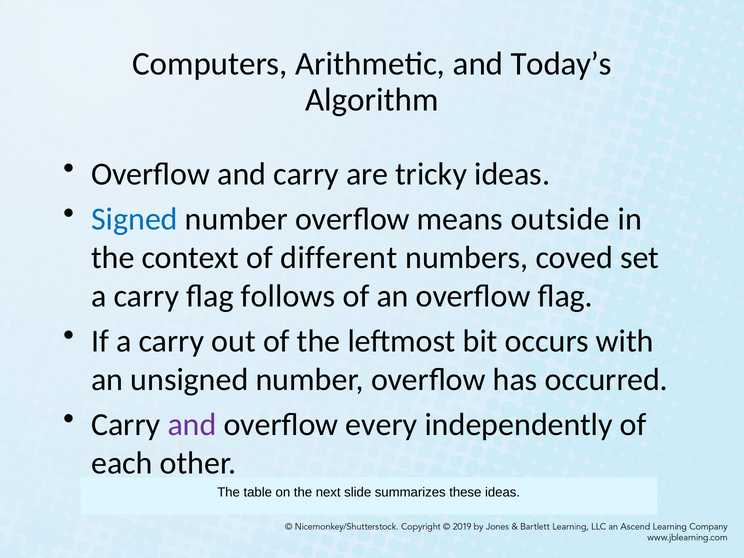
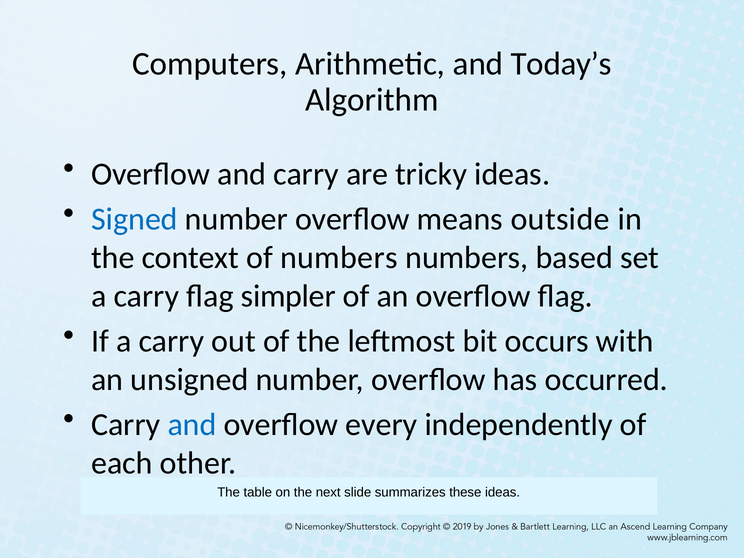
of different: different -> numbers (339, 258)
coved: coved -> based (574, 258)
follows: follows -> simpler (288, 296)
and colour: purple -> blue (192, 425)
